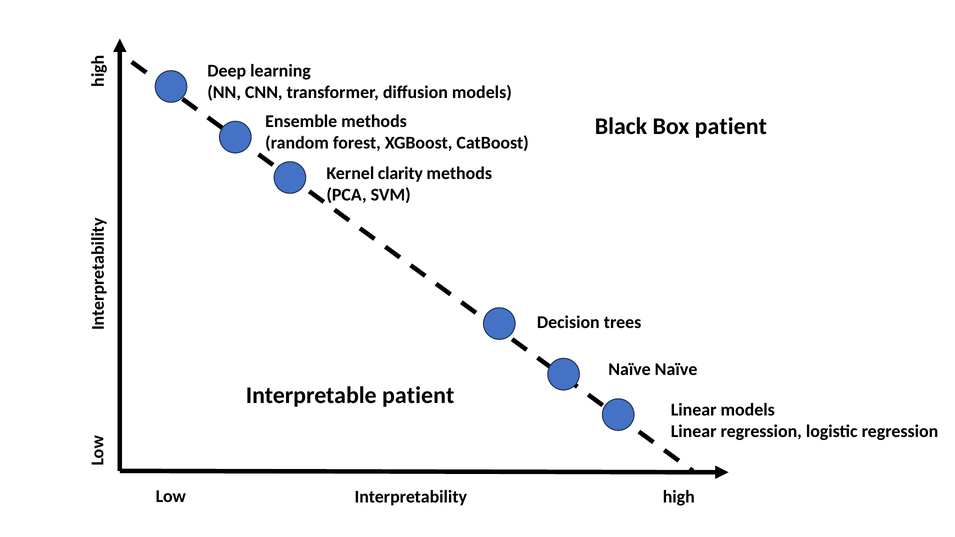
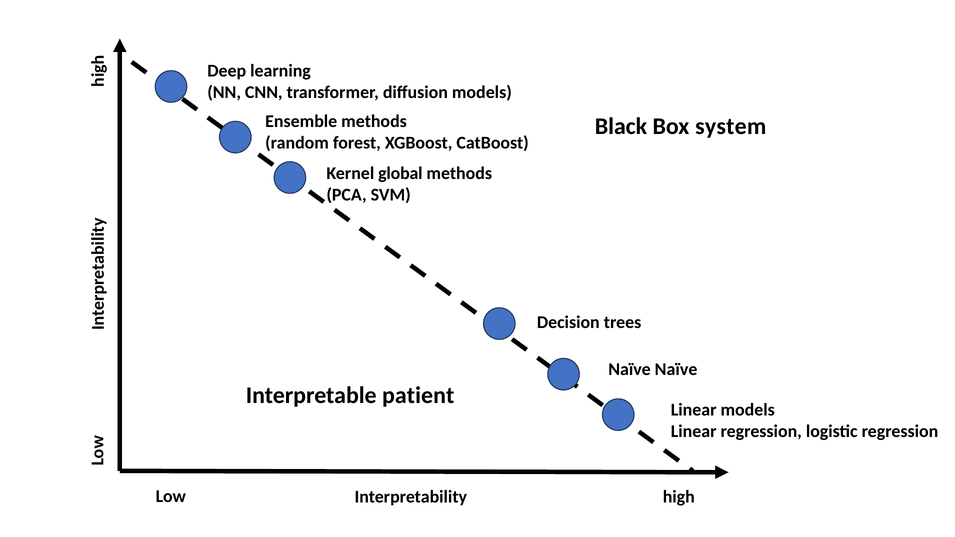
Box patient: patient -> system (731, 127)
clarity: clarity -> global (400, 173)
